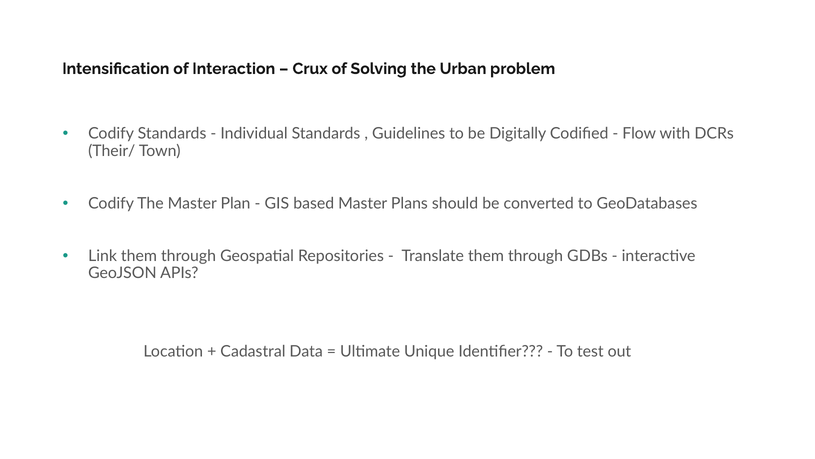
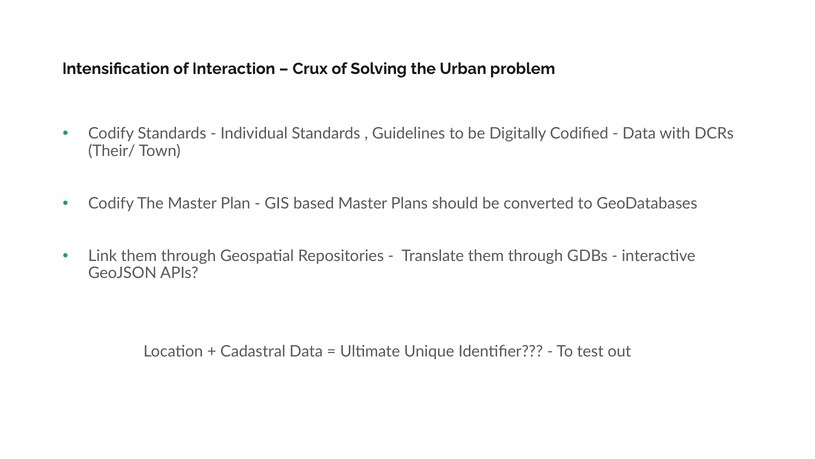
Flow: Flow -> Data (639, 134)
